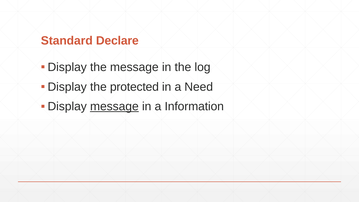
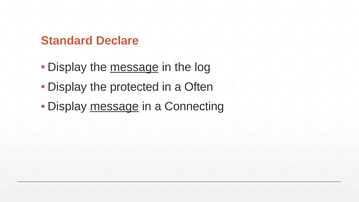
message underline: none -> present (134, 67)
Need: Need -> Often (199, 87)
Information: Information -> Connecting (194, 106)
